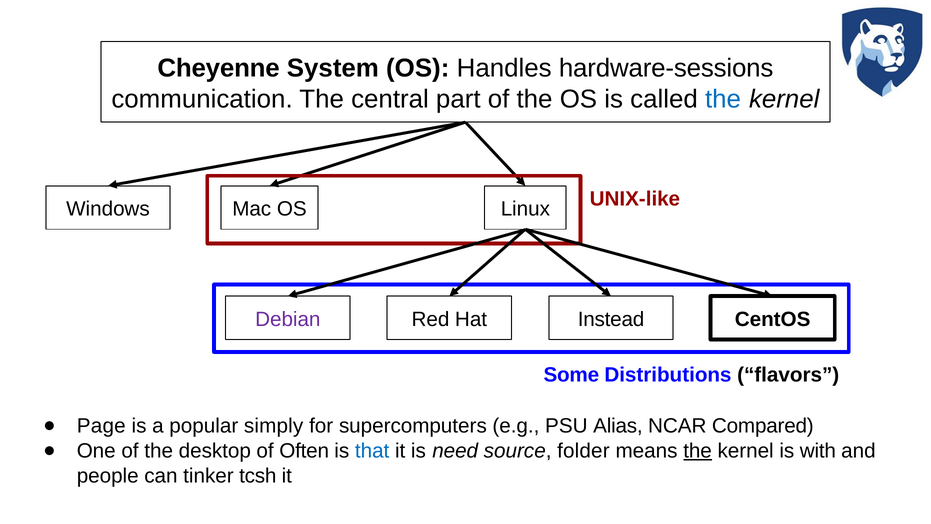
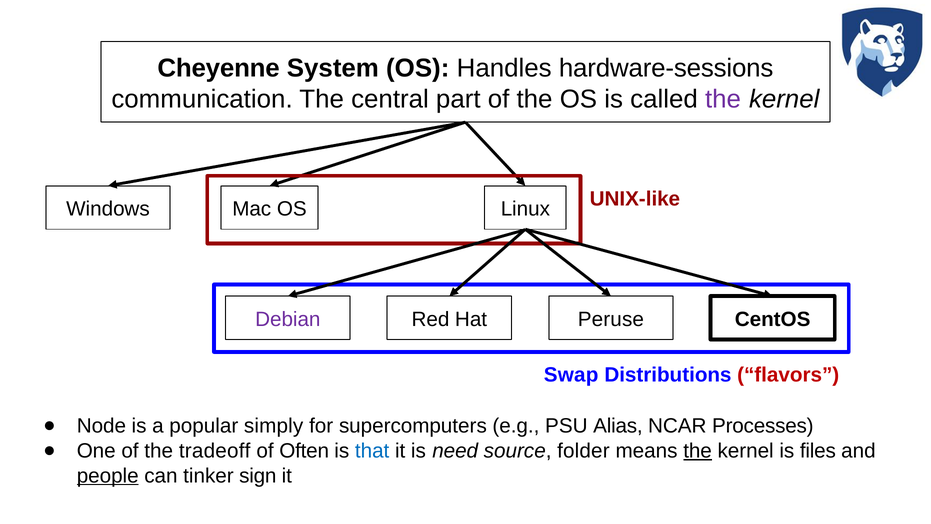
the colour: blue -> purple (723, 99)
Instead: Instead -> Peruse (611, 319)
Some: Some -> Swap (571, 375)
flavors colour: black -> red (788, 375)
Page: Page -> Node (101, 426)
Compared: Compared -> Processes (763, 426)
desktop: desktop -> tradeoff (215, 451)
with: with -> files (818, 451)
people underline: none -> present (108, 475)
tcsh: tcsh -> sign (258, 475)
